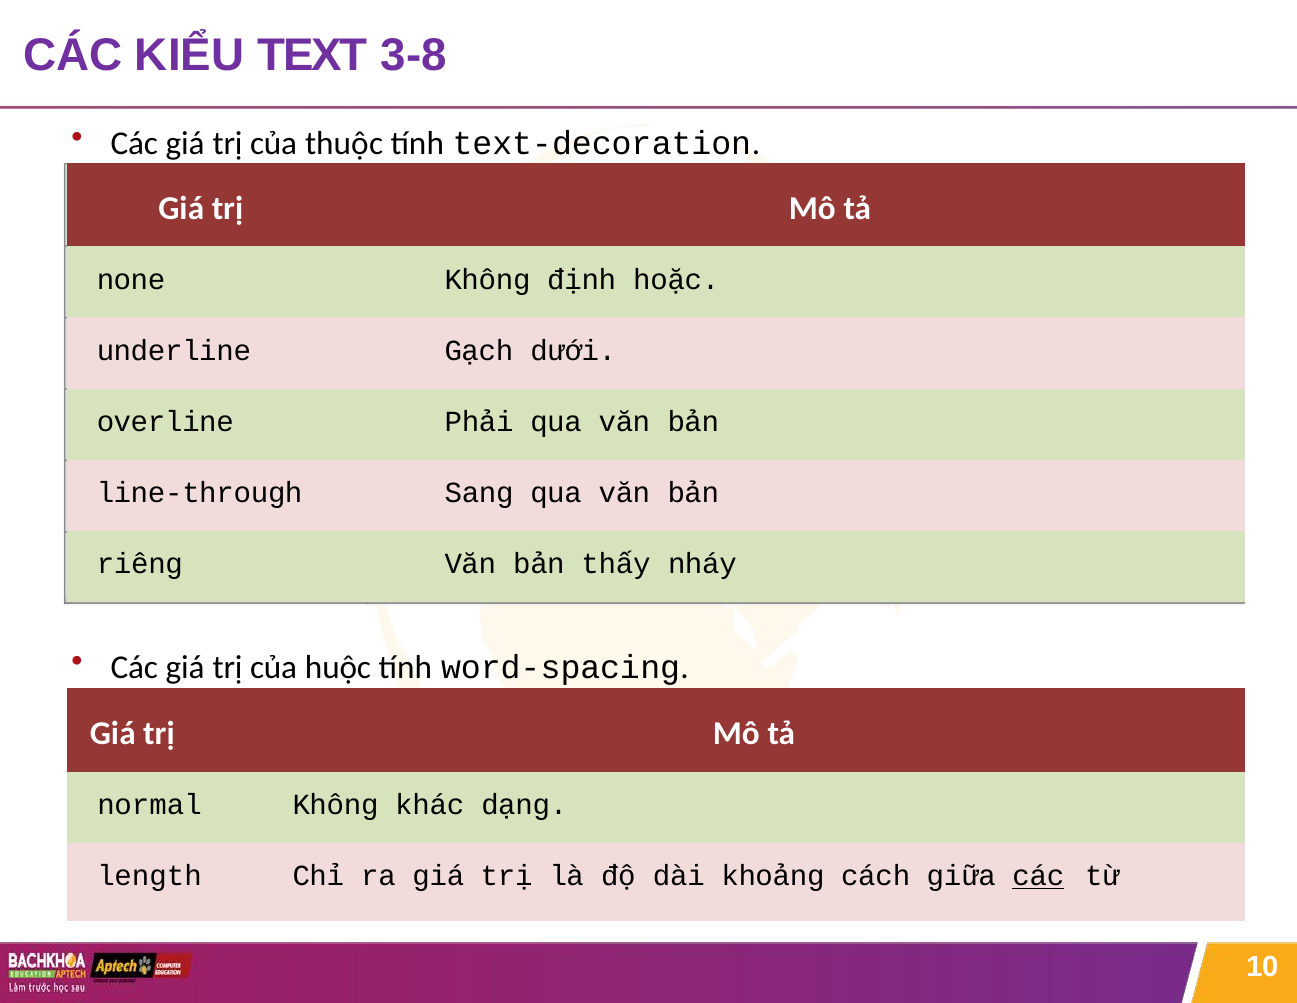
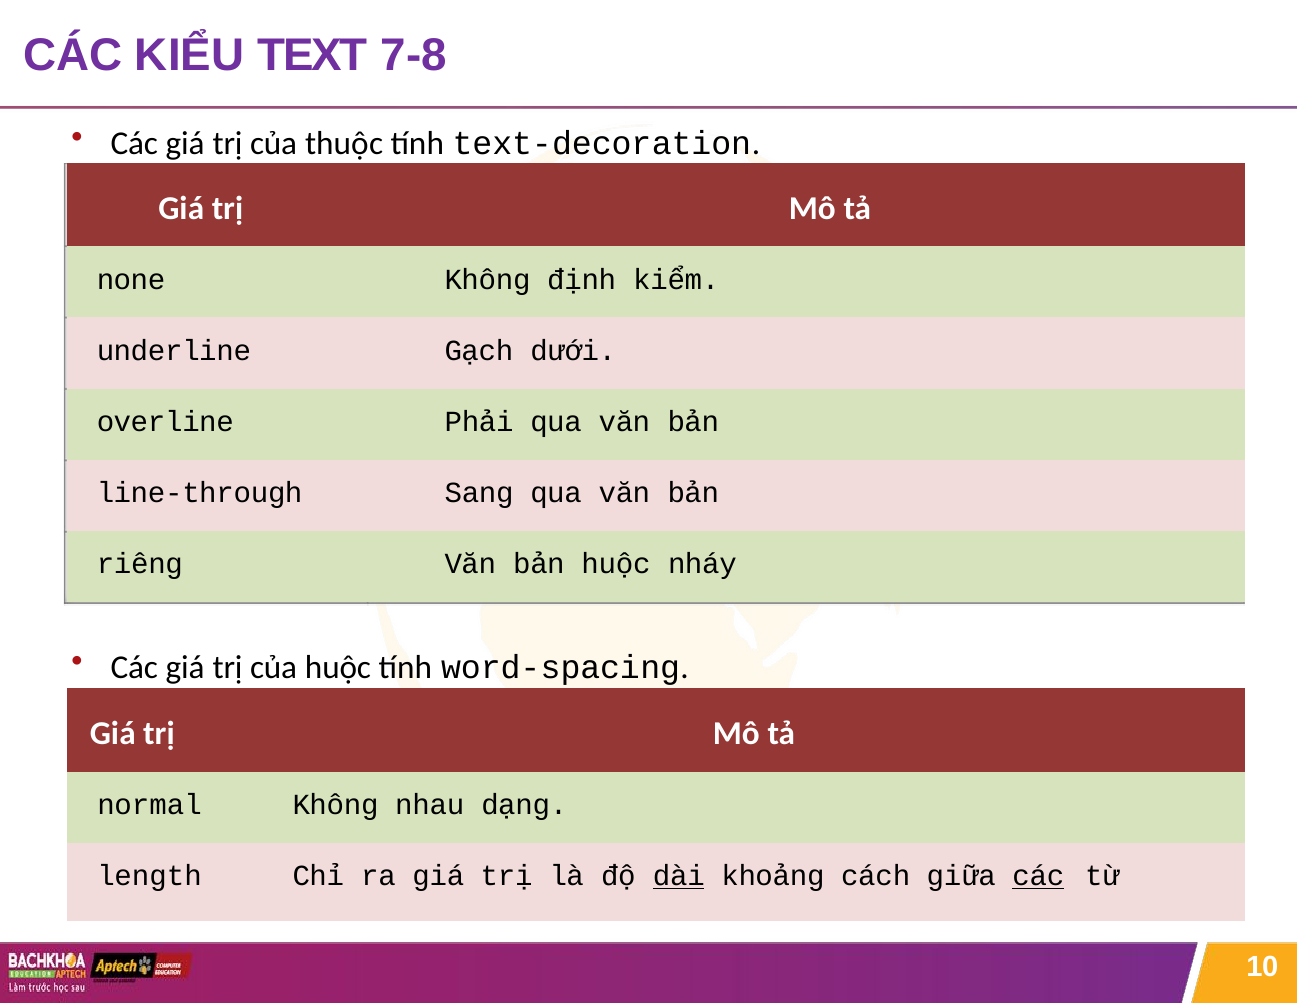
3-8: 3-8 -> 7-8 (414, 55)
hoặc: hoặc -> kiểm (676, 279)
bản thấy: thấy -> huộc (616, 564)
khác: khác -> nhau (430, 804)
dài underline: none -> present (679, 875)
